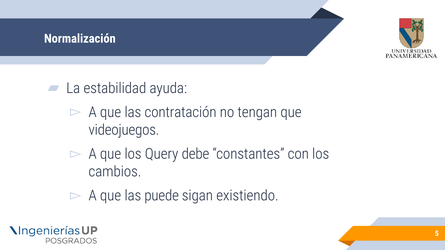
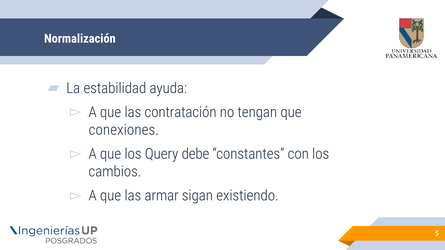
videojuegos: videojuegos -> conexiones (124, 130)
puede: puede -> armar (162, 196)
